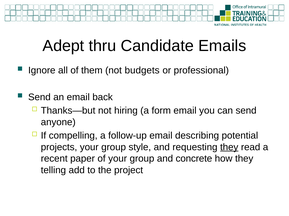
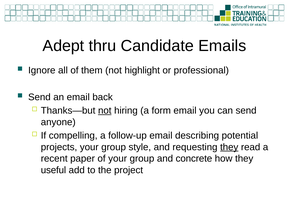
budgets: budgets -> highlight (142, 71)
not underline: none -> present (105, 111)
telling: telling -> useful (53, 171)
